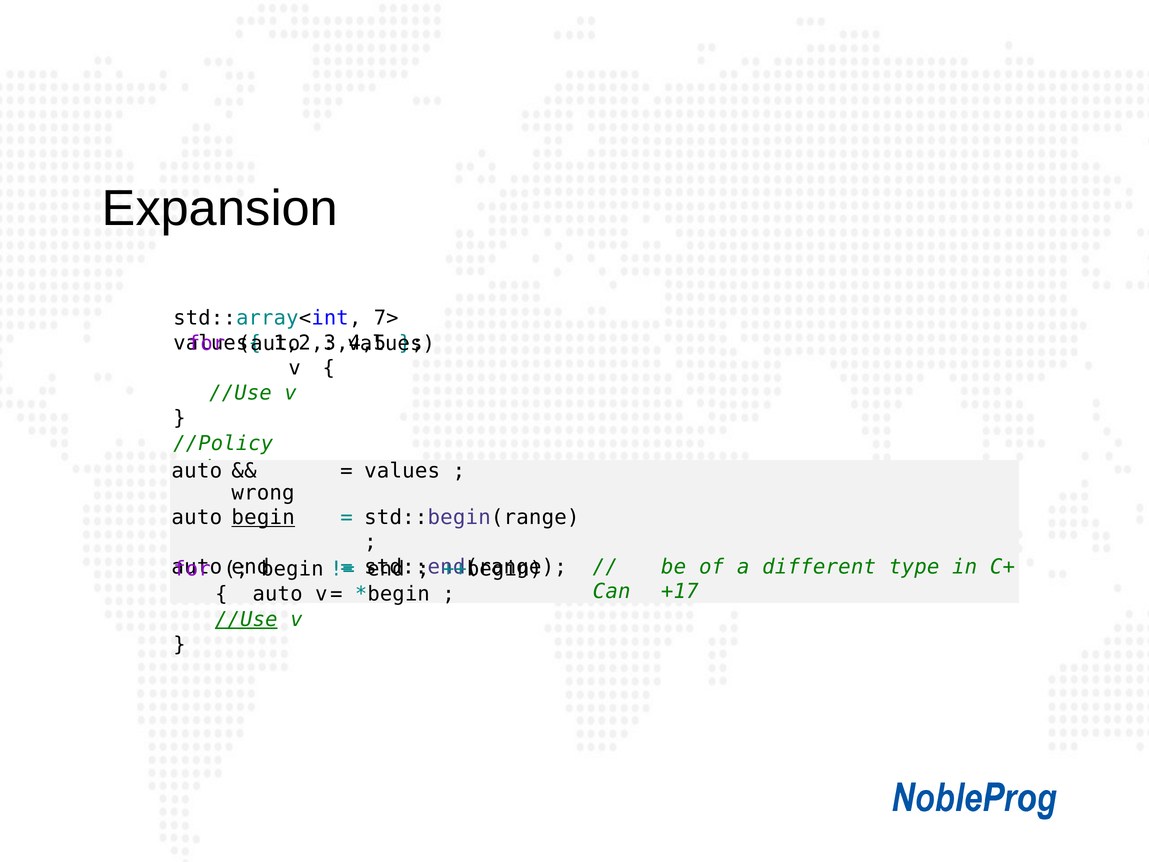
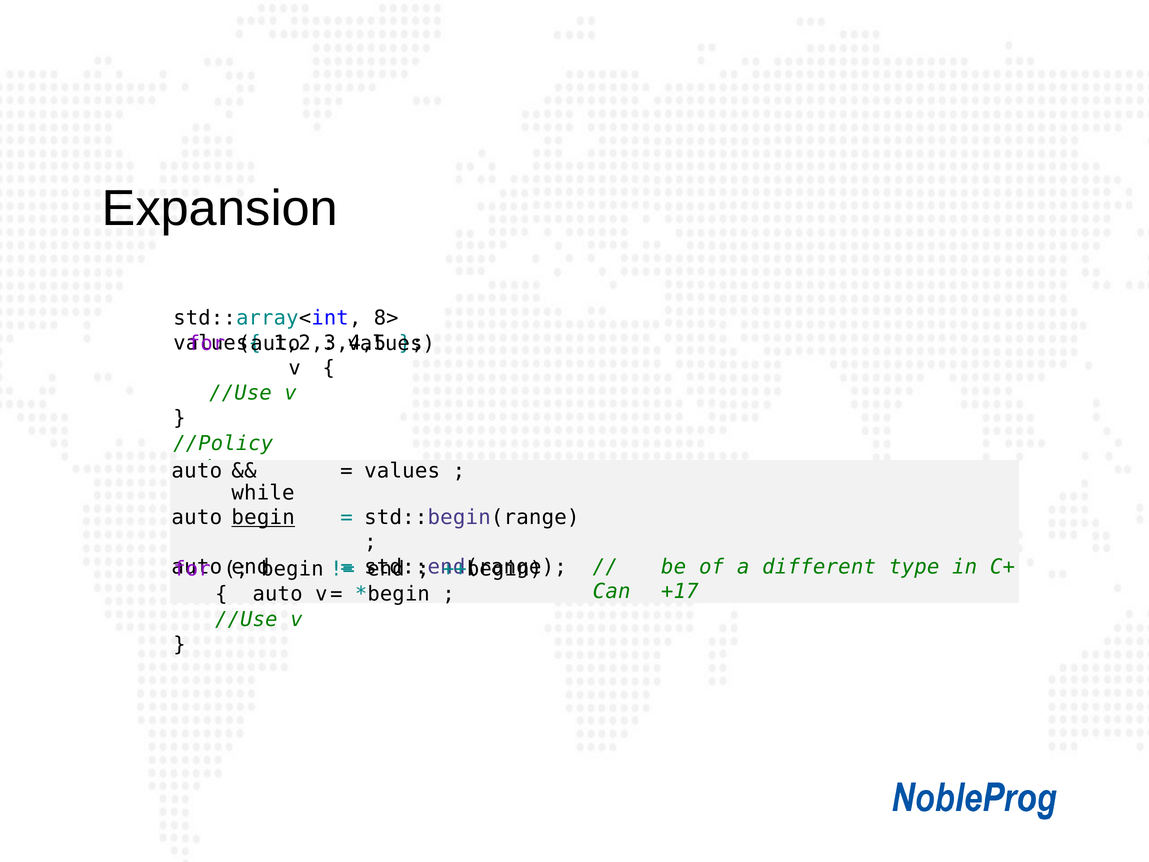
7>: 7> -> 8> (386, 318)
wrong: wrong -> while (263, 493)
//Use underline: present -> none (246, 619)
